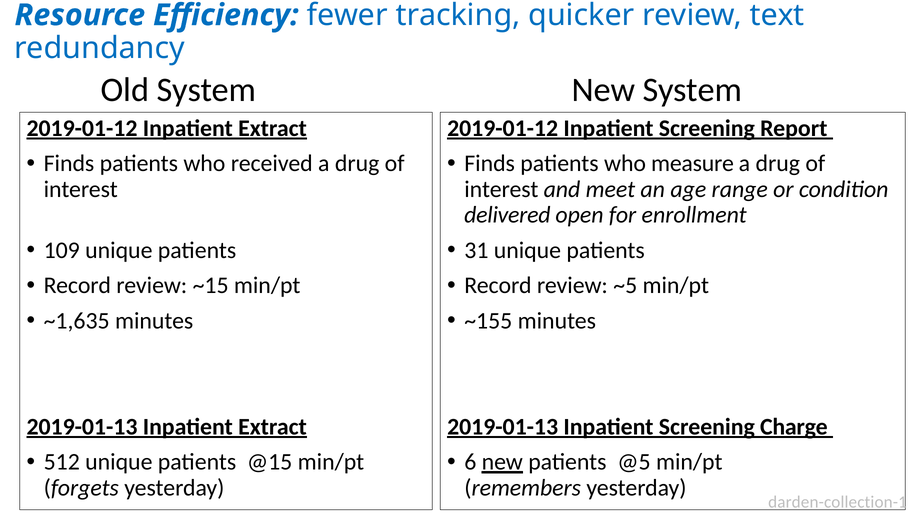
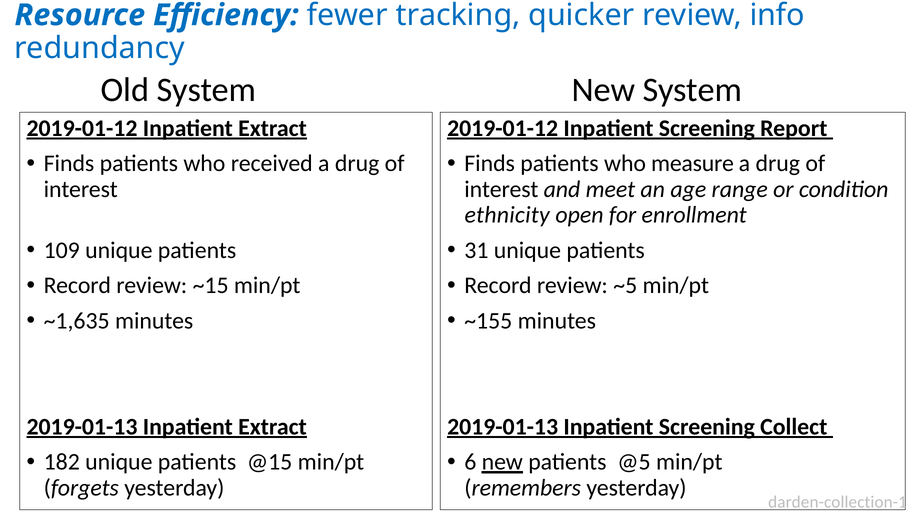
text: text -> info (777, 15)
delivered: delivered -> ethnicity (507, 215)
Charge: Charge -> Collect (794, 426)
512: 512 -> 182 (62, 462)
